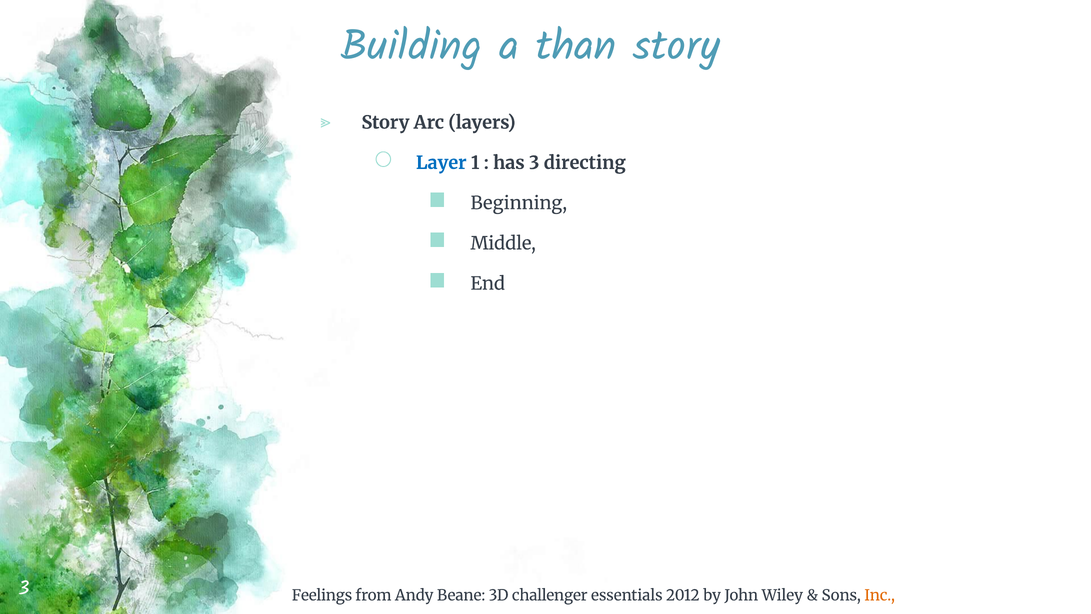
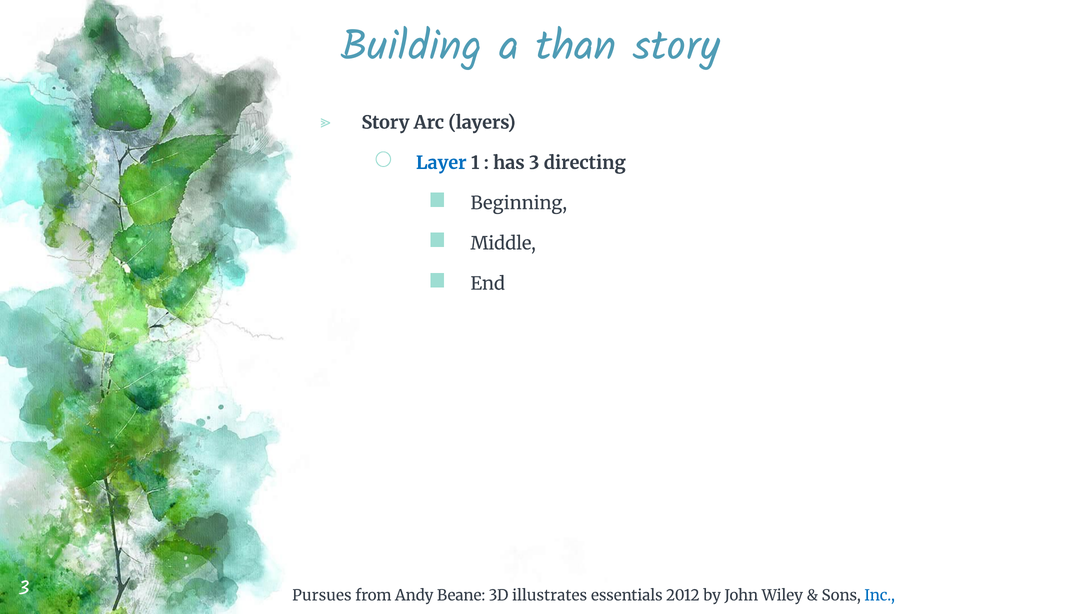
Feelings: Feelings -> Pursues (322, 595)
challenger: challenger -> illustrates (550, 595)
Inc colour: orange -> blue (880, 595)
